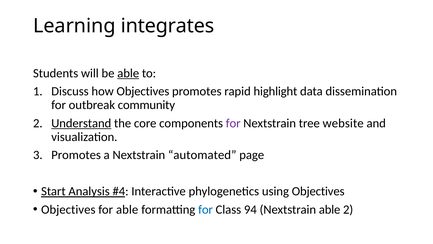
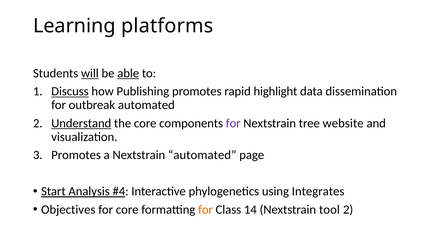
integrates: integrates -> platforms (167, 26)
will underline: none -> present (90, 73)
Discuss underline: none -> present (70, 91)
how Objectives: Objectives -> Publishing (143, 91)
outbreak community: community -> automated (146, 105)
using Objectives: Objectives -> Integrates (318, 191)
for able: able -> core (127, 209)
for colour: blue -> orange (206, 209)
94: 94 -> 14 (250, 209)
Nextstrain able: able -> tool (329, 209)
